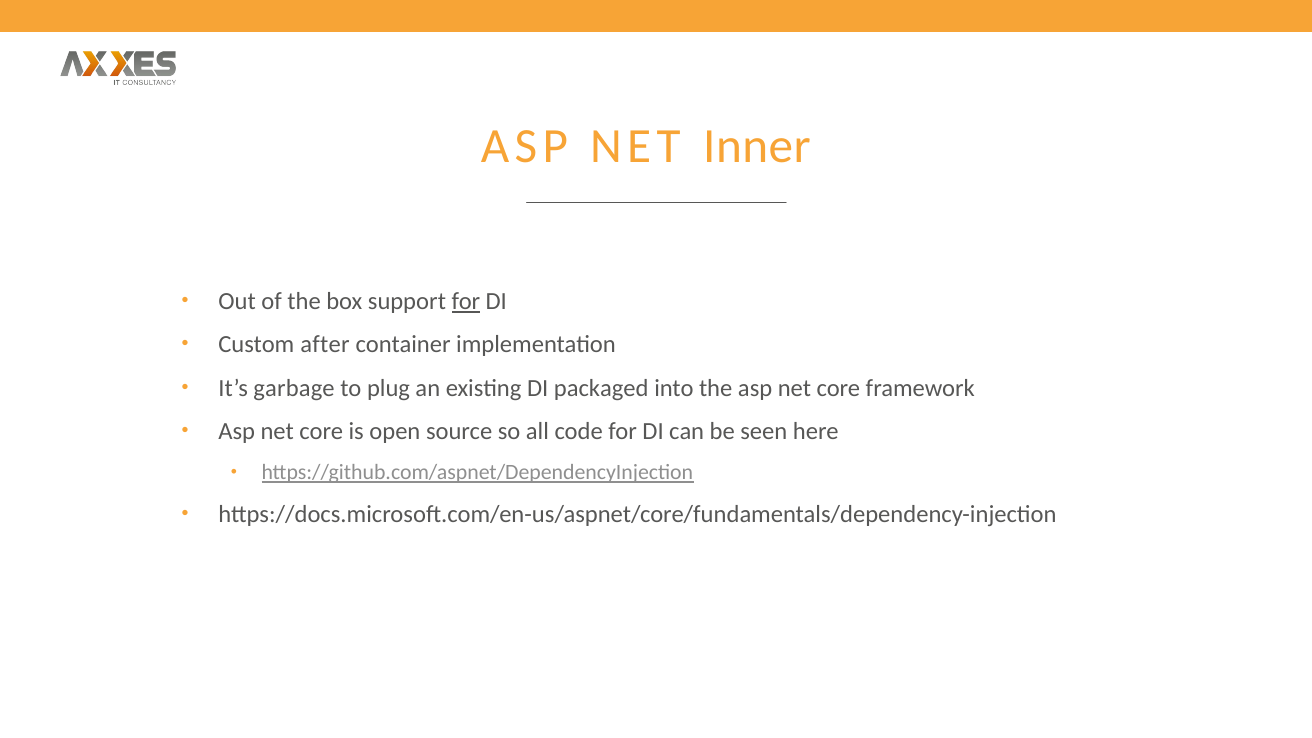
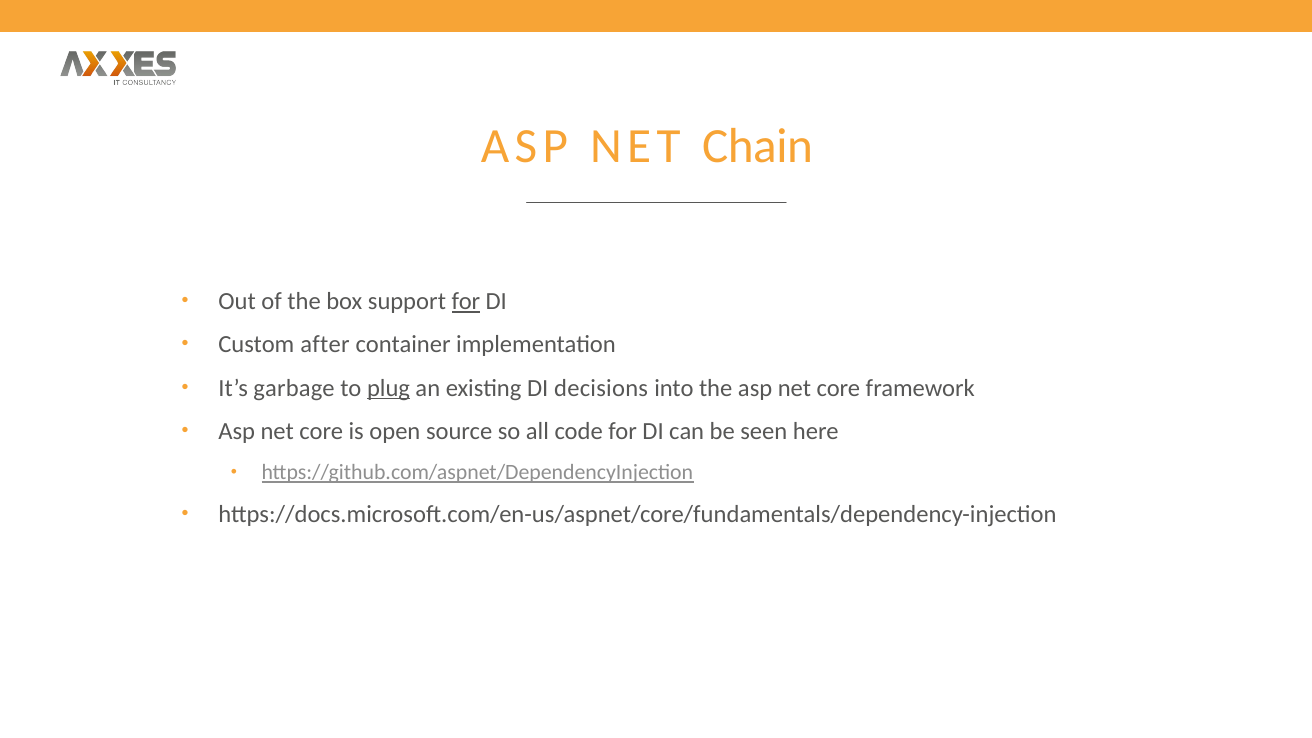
Inner: Inner -> Chain (758, 146)
plug underline: none -> present (389, 388)
packaged: packaged -> decisions (601, 388)
